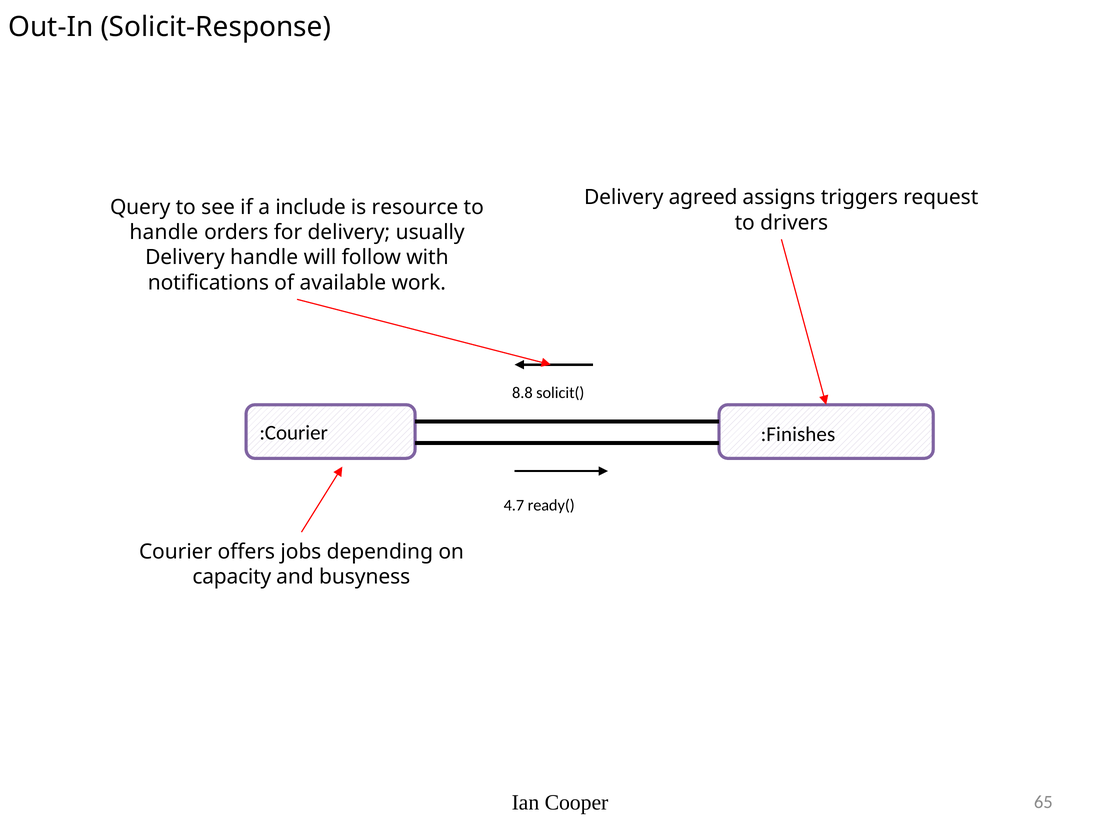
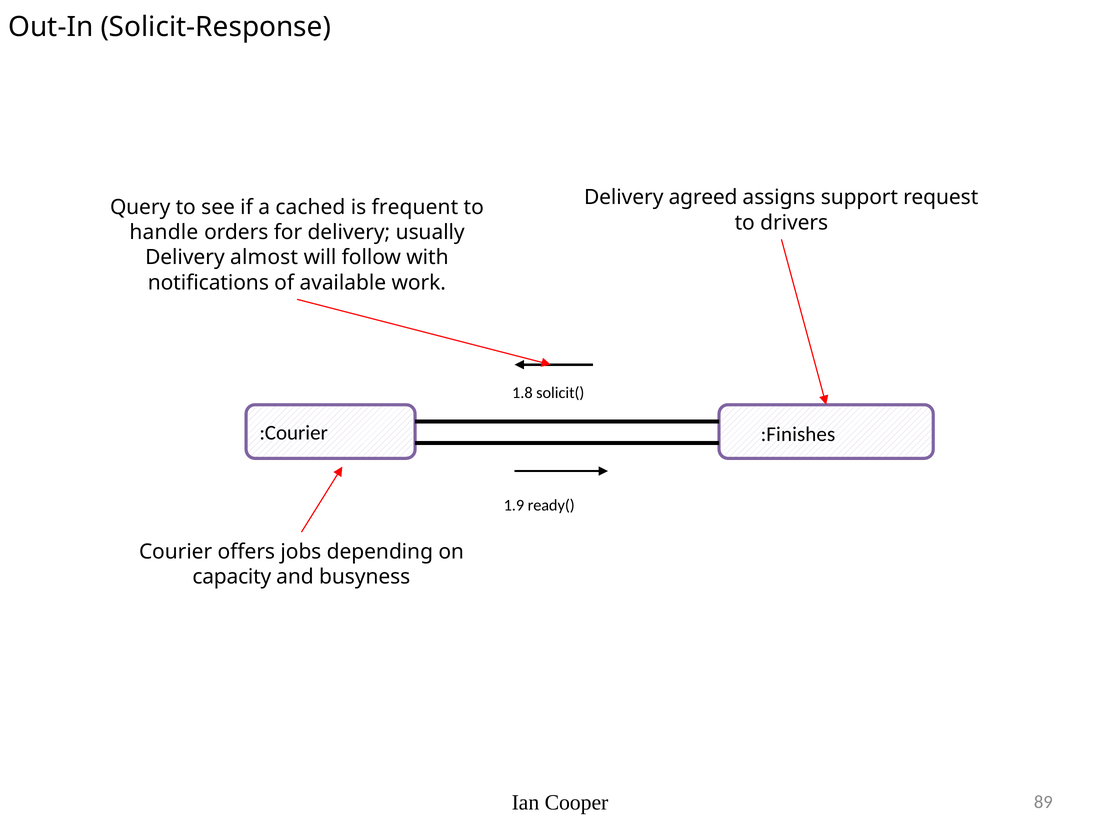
triggers: triggers -> support (859, 197)
include: include -> cached (310, 207)
resource: resource -> frequent (415, 207)
Delivery handle: handle -> almost (264, 258)
8.8: 8.8 -> 1.8 (522, 393)
4.7: 4.7 -> 1.9 (514, 506)
65: 65 -> 89 (1043, 802)
